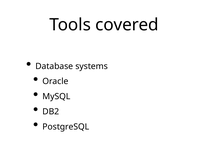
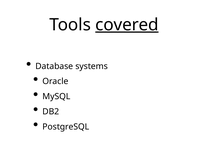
covered underline: none -> present (127, 25)
